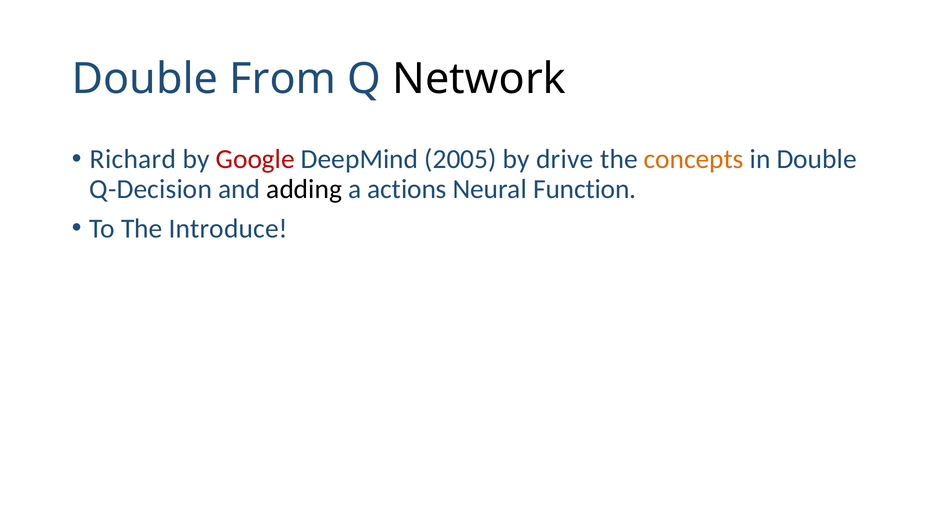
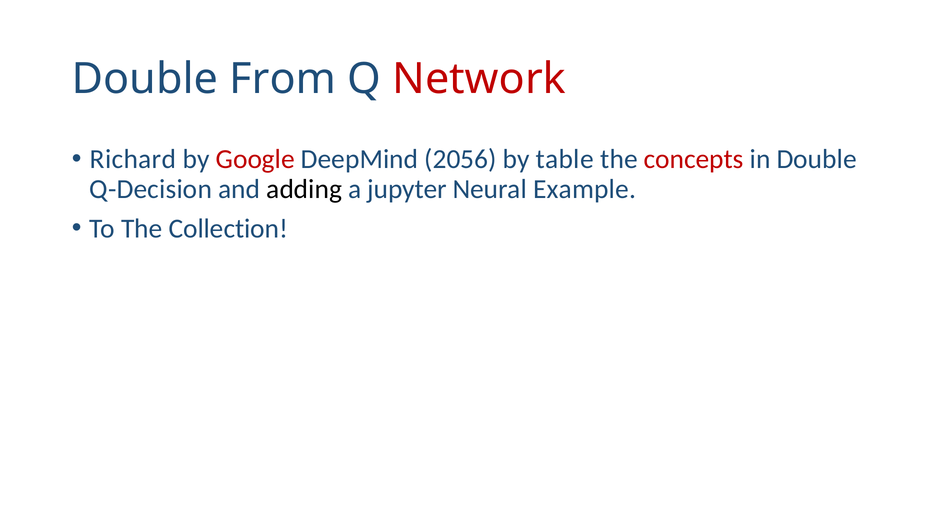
Network colour: black -> red (479, 79)
2005: 2005 -> 2056 (460, 159)
drive: drive -> table (565, 159)
concepts colour: orange -> red (694, 159)
actions: actions -> jupyter (407, 189)
Function: Function -> Example (585, 189)
Introduce: Introduce -> Collection (228, 228)
